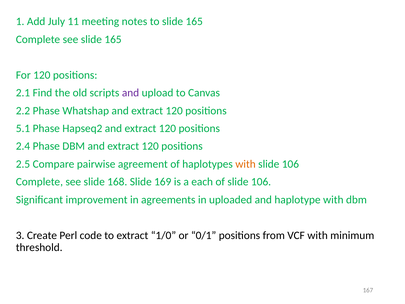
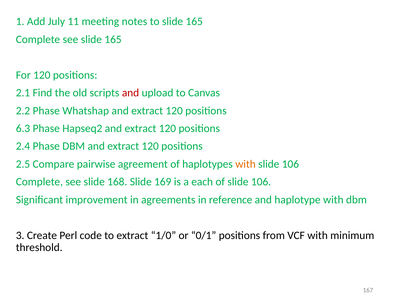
and colour: purple -> red (131, 93)
5.1: 5.1 -> 6.3 (23, 128)
uploaded: uploaded -> reference (231, 200)
